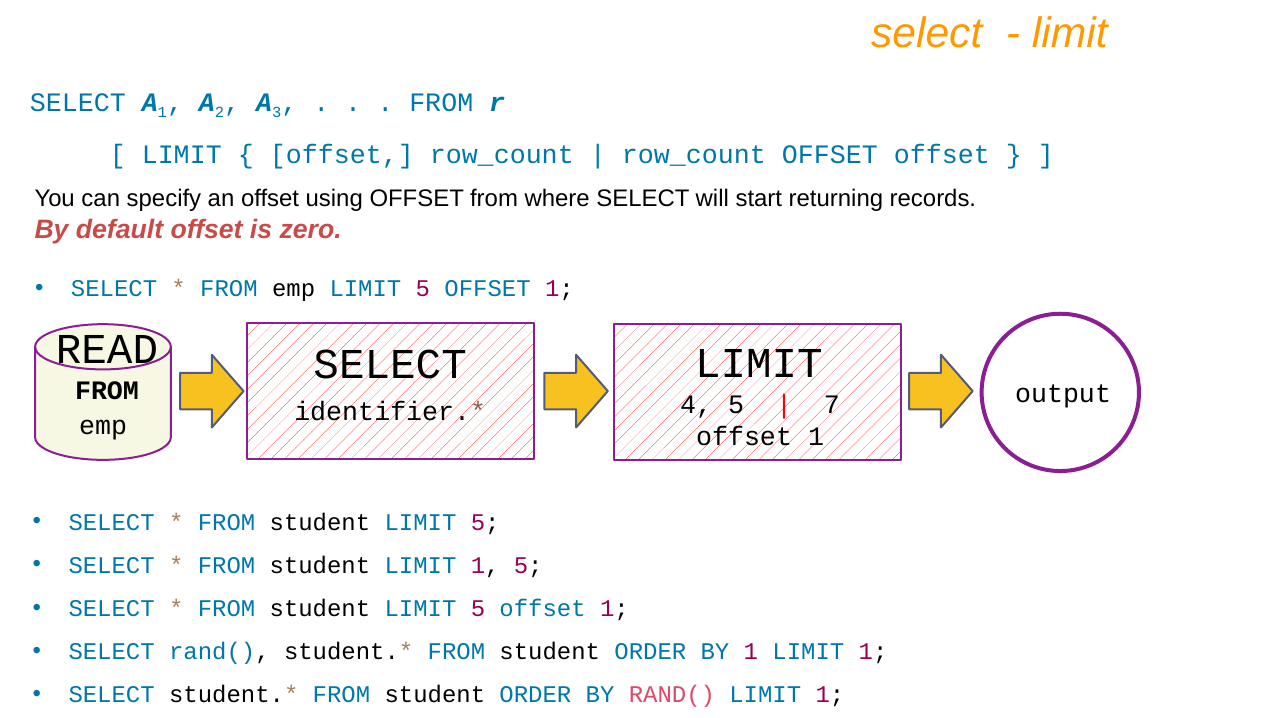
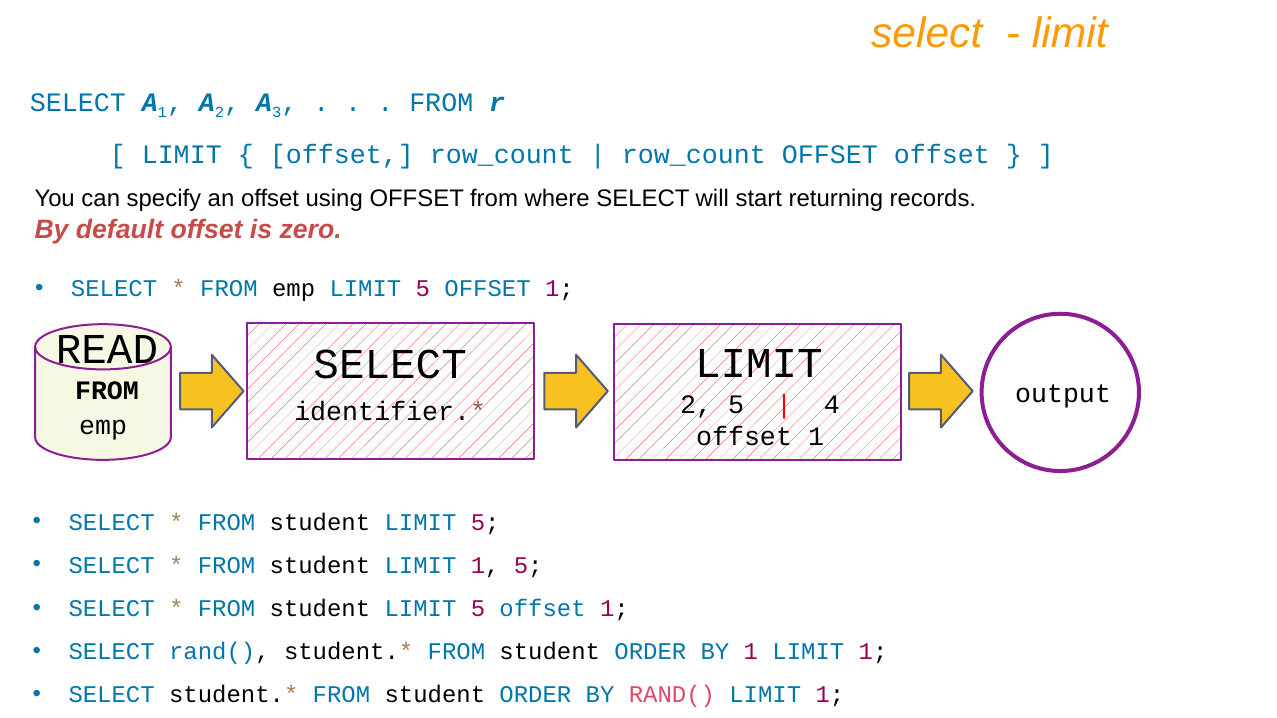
4: 4 -> 2 (696, 404)
7: 7 -> 4 (832, 404)
